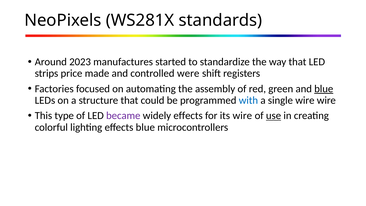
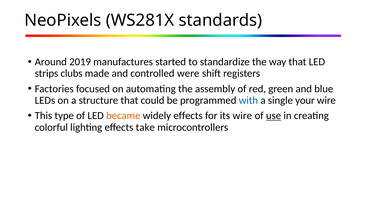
2023: 2023 -> 2019 (80, 62)
price: price -> clubs (72, 73)
blue underline: present -> none (324, 89)
single wire: wire -> your (305, 100)
became colour: purple -> orange (123, 116)
effects blue: blue -> take (145, 127)
